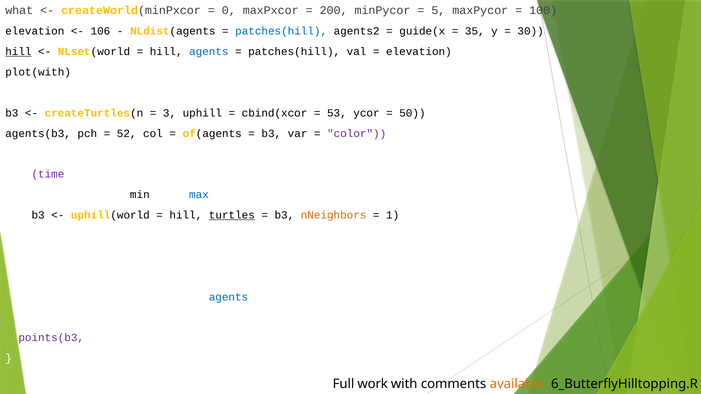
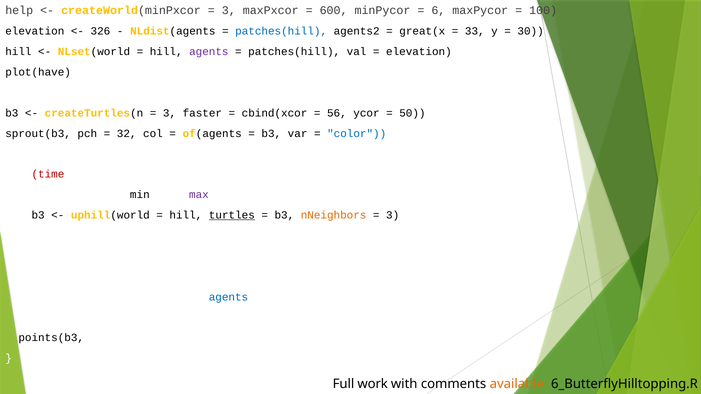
what: what -> help (19, 10)
0: 0 -> 3 (229, 10)
200: 200 -> 600 (334, 10)
5: 5 -> 6 (438, 10)
106: 106 -> 326 (100, 31)
guide(x: guide(x -> great(x (422, 31)
35: 35 -> 33 (475, 31)
hill underline: present -> none (18, 52)
agents colour: blue -> purple (209, 52)
plot(with: plot(with -> plot(have (38, 72)
uphill: uphill -> faster (202, 113)
53: 53 -> 56 (337, 113)
agents(b3: agents(b3 -> sprout(b3 (38, 134)
52: 52 -> 32 (127, 134)
color colour: purple -> blue (357, 134)
time colour: purple -> red (48, 174)
max colour: blue -> purple (199, 195)
1: 1 -> 3 (393, 215)
points(b3 colour: purple -> black (51, 338)
